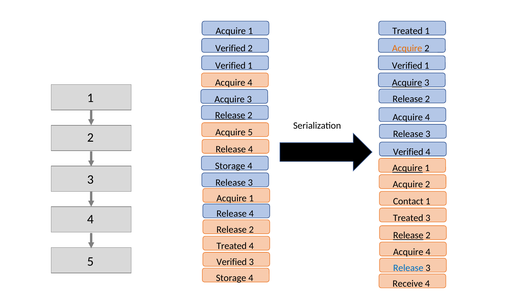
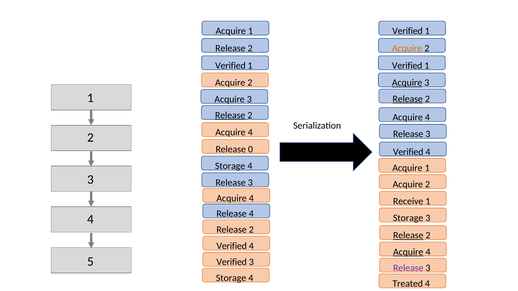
Treated: Treated -> Verified (408, 31)
Verified: Verified -> Release (230, 48)
4: 4 -> 2 (250, 83)
Release underline: none -> present (408, 99)
5: 5 -> 4 (250, 133)
4: 4 -> 0 (251, 149)
Acquire underline: present -> none (407, 168)
1: 1 -> 4 (251, 198)
Contact: Contact -> Receive (408, 201)
Treated: Treated -> Storage (408, 218)
Treated: Treated -> Verified (232, 246)
Acquire underline: none -> present (408, 252)
Release colour: blue -> purple (408, 268)
Receive: Receive -> Treated (408, 284)
